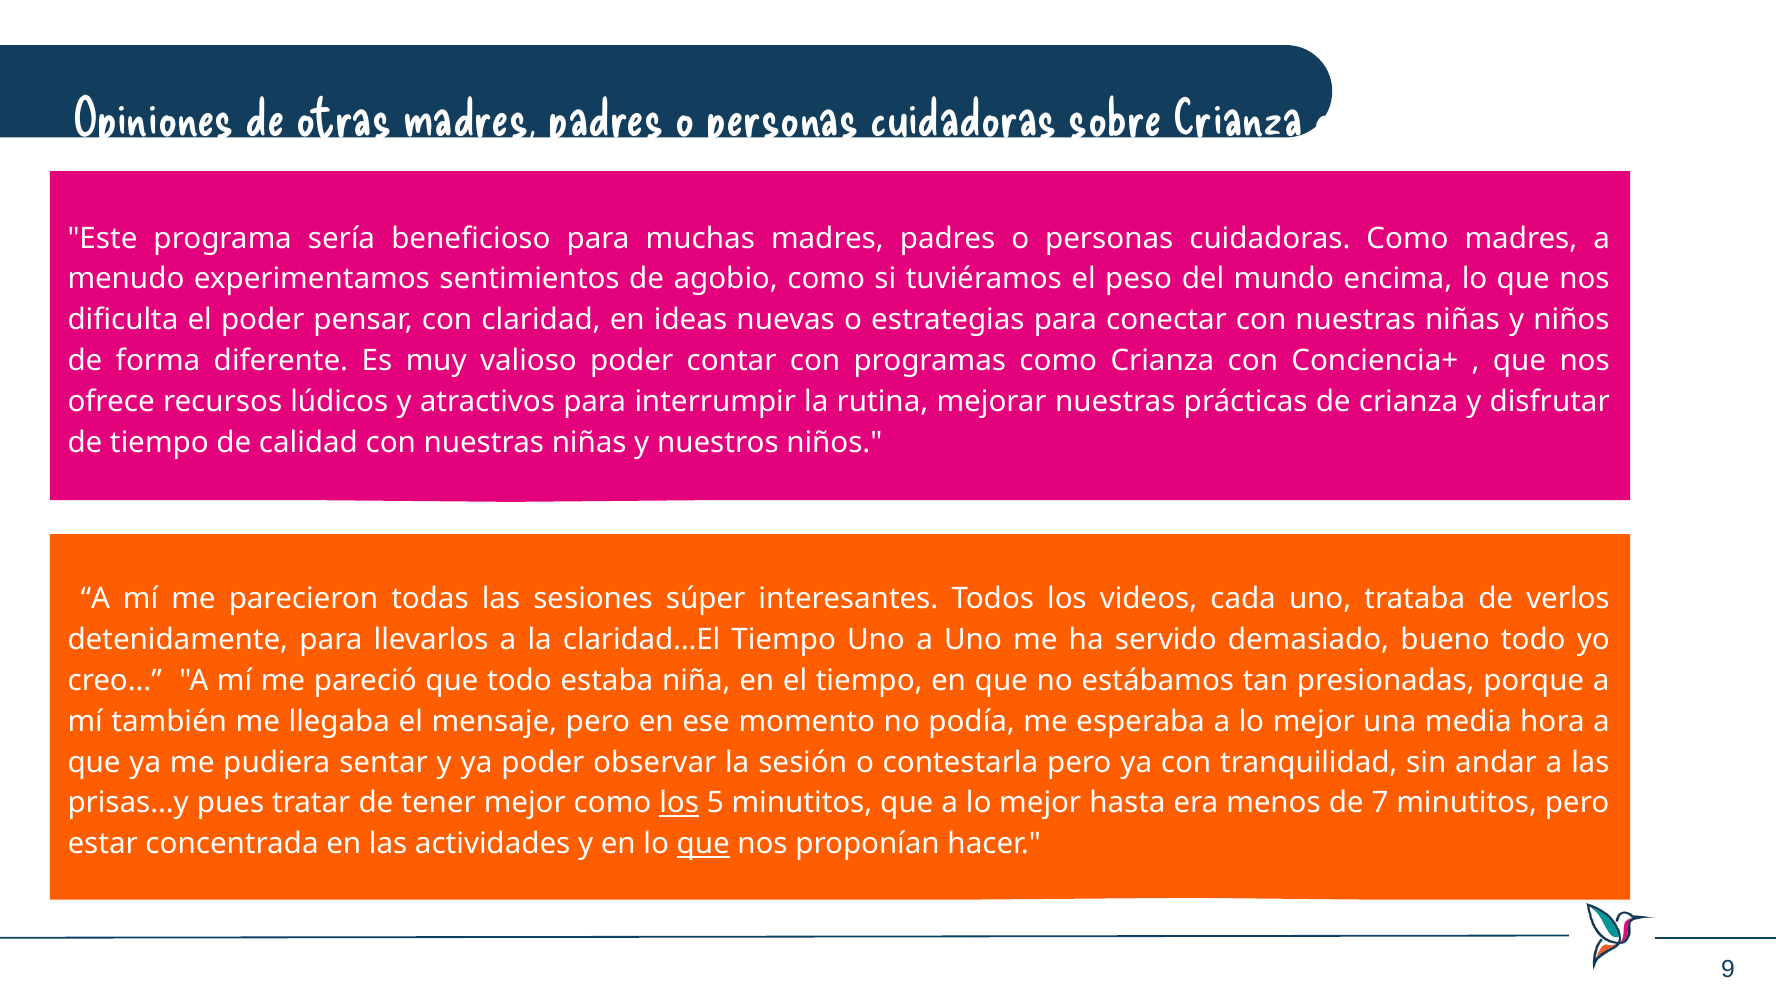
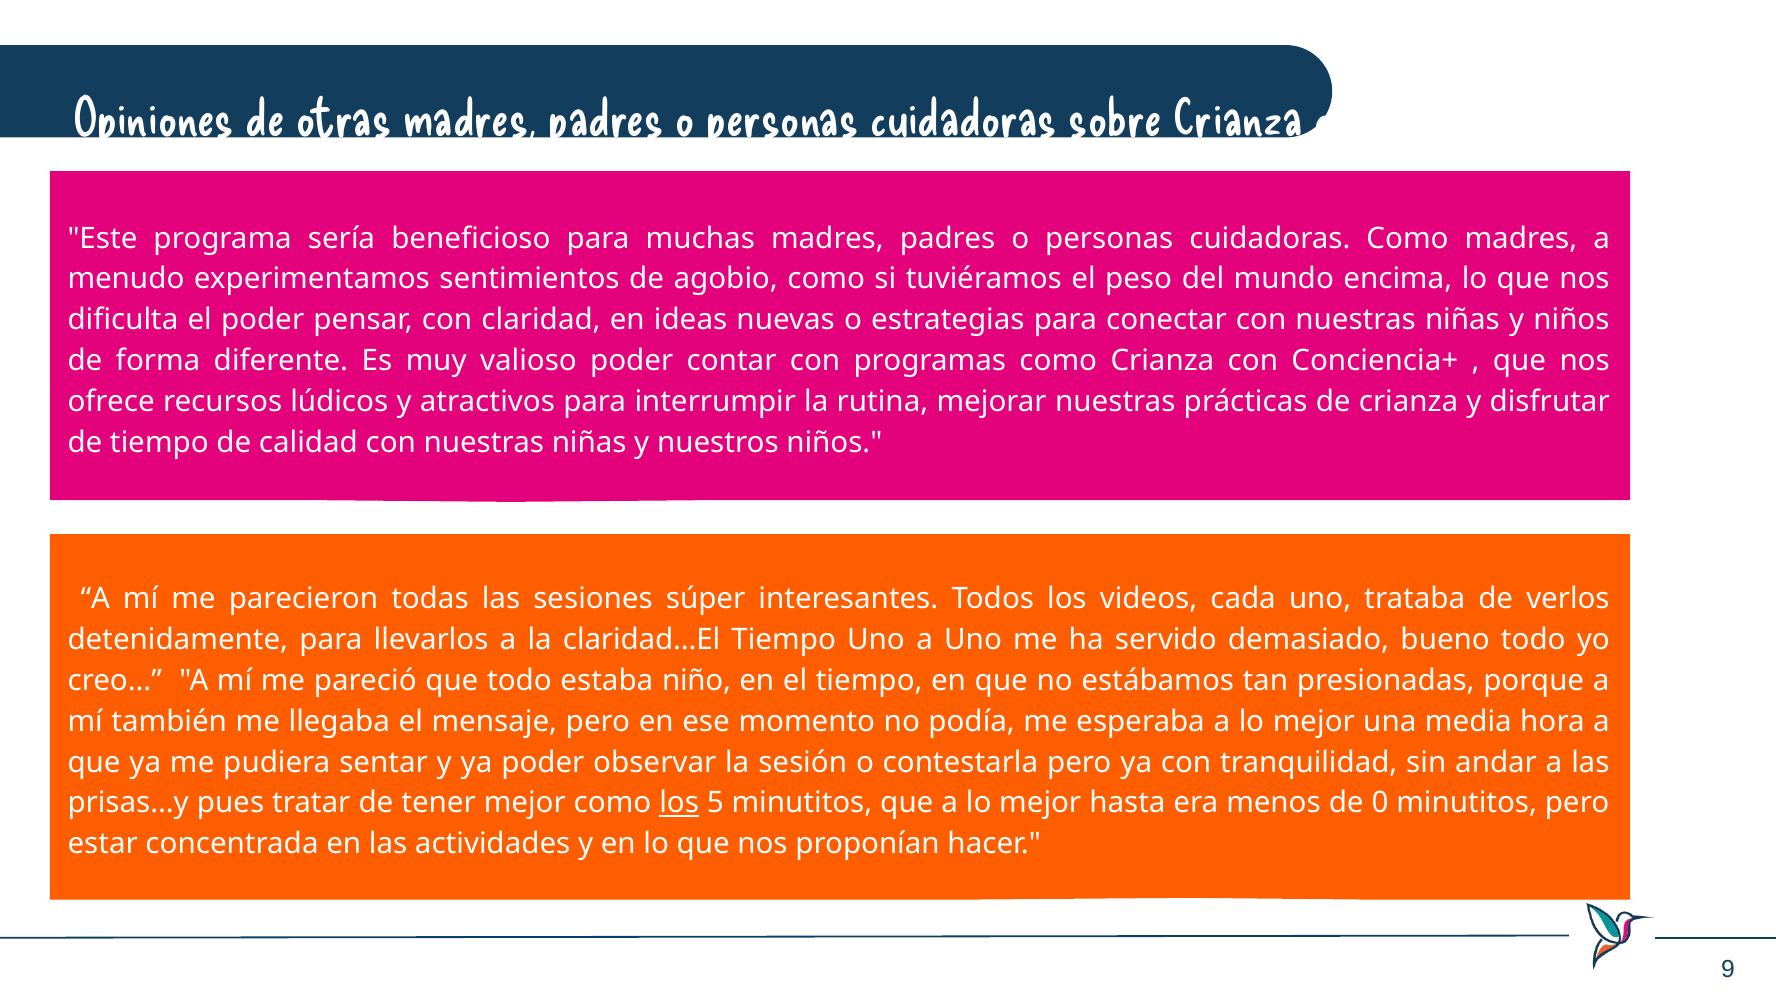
niña: niña -> niño (697, 681)
7: 7 -> 0 (1380, 803)
que underline: present -> none (703, 844)
